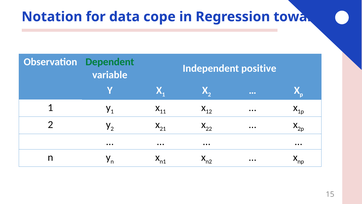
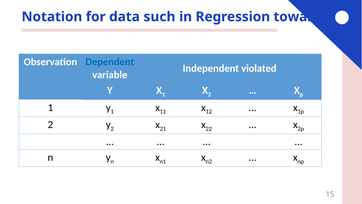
cope: cope -> such (159, 17)
Dependent colour: green -> blue (110, 62)
positive: positive -> violated (259, 68)
